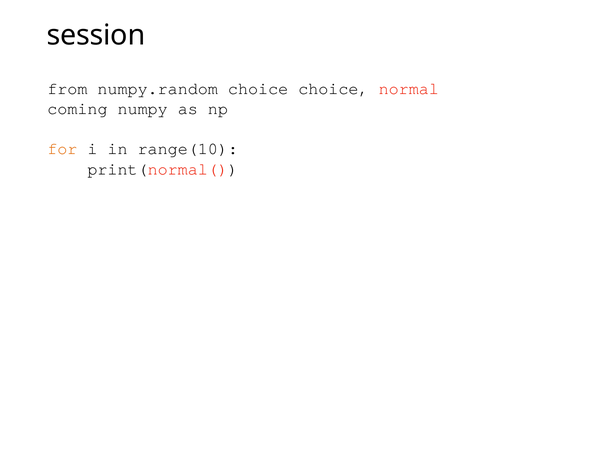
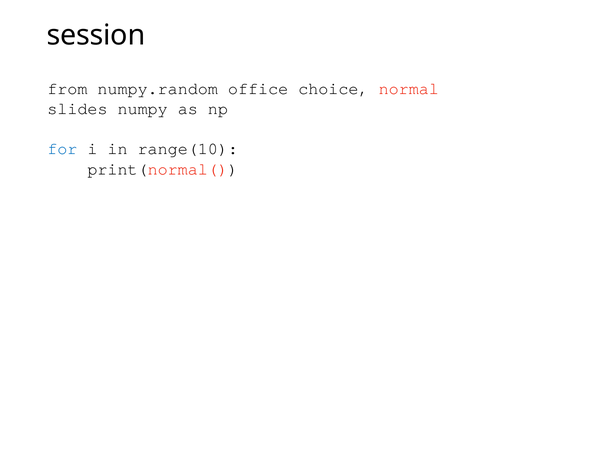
numpy.random choice: choice -> office (258, 88)
coming: coming -> slides (77, 109)
for colour: orange -> blue (62, 149)
